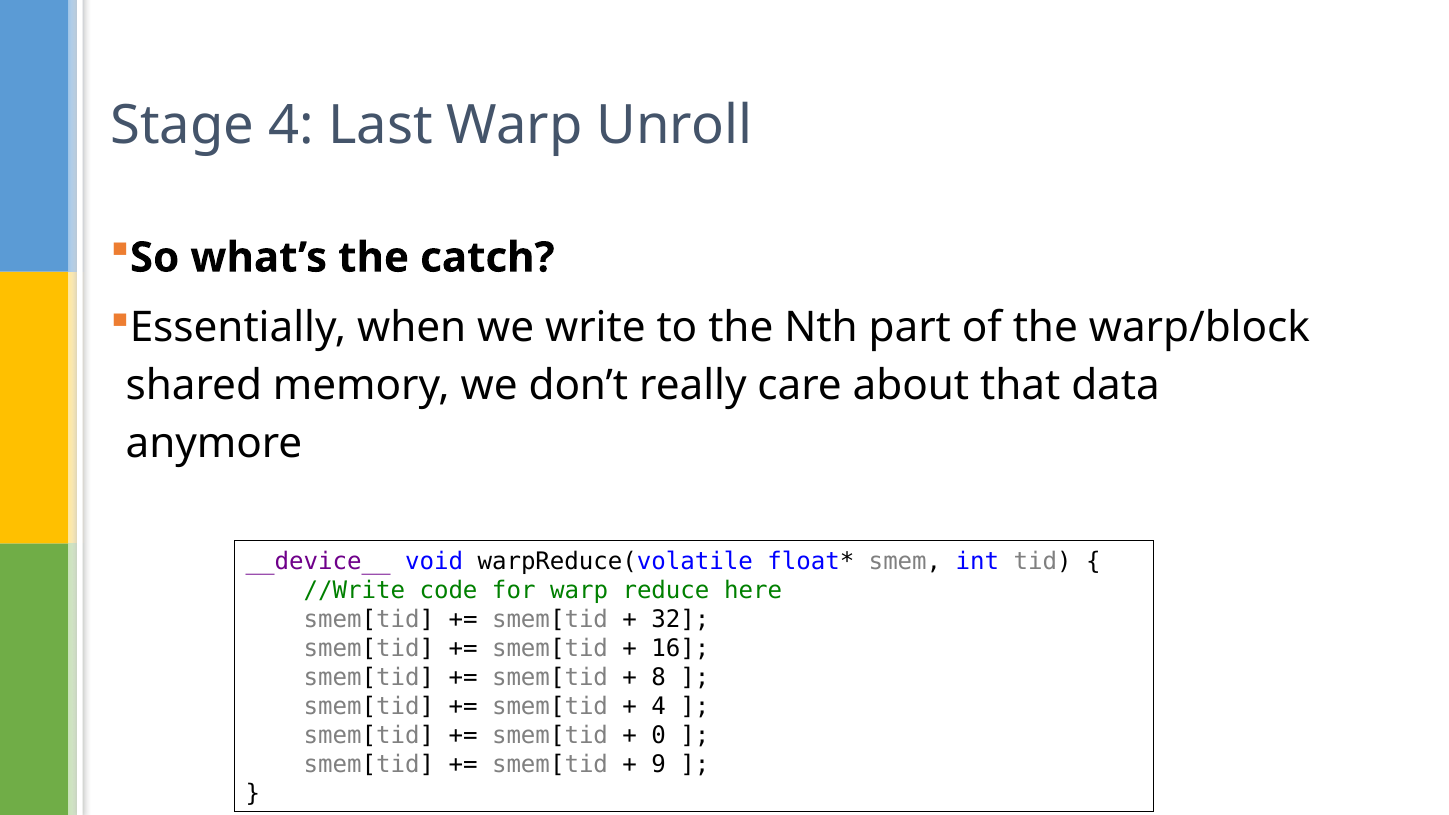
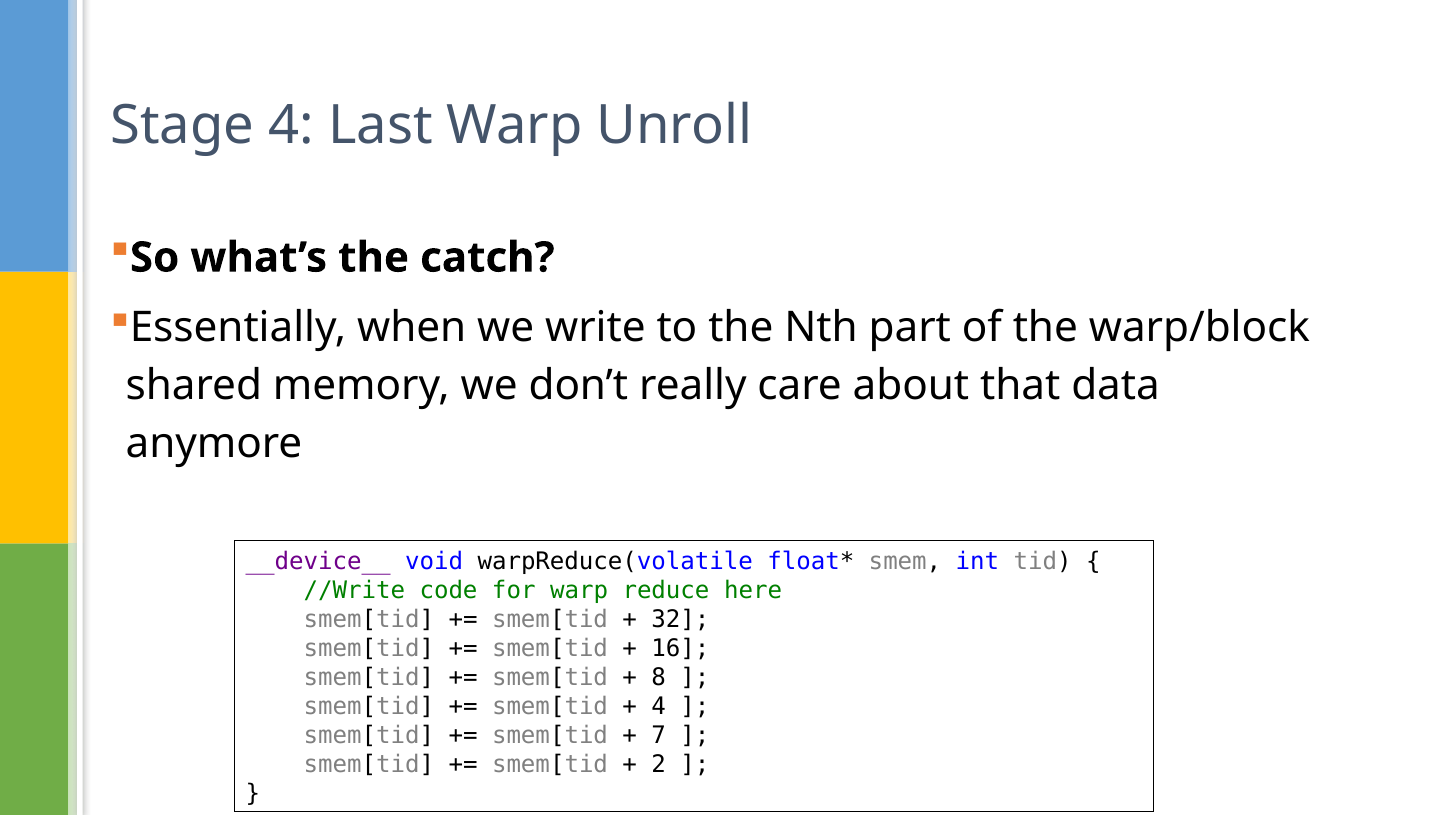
0: 0 -> 7 (659, 736)
9: 9 -> 2 (659, 765)
